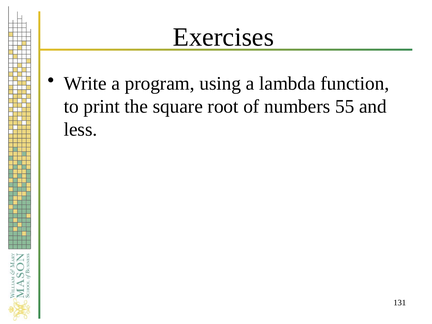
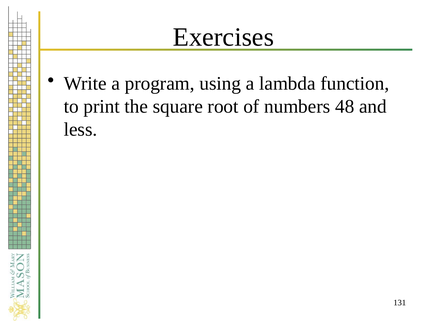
55: 55 -> 48 (345, 106)
